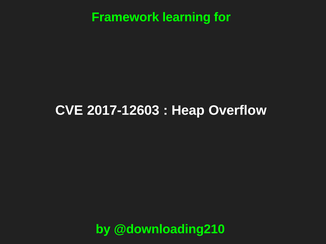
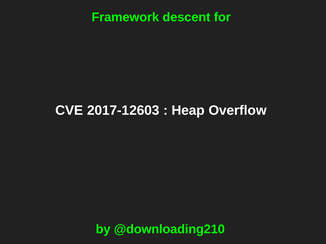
learning: learning -> descent (186, 17)
